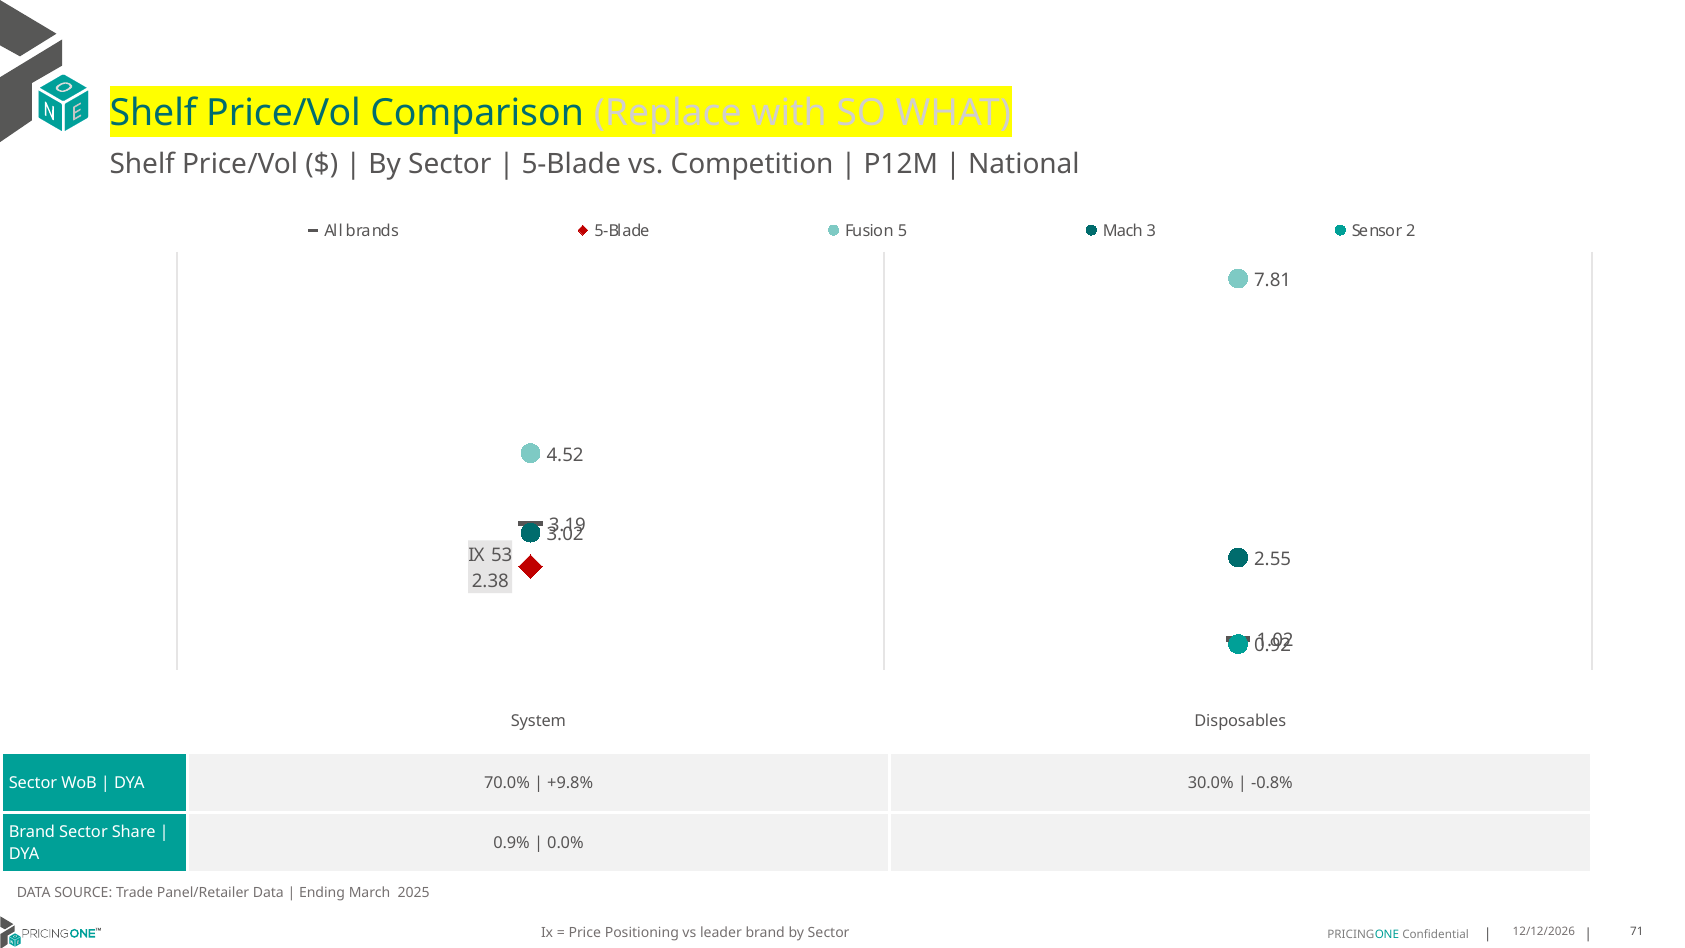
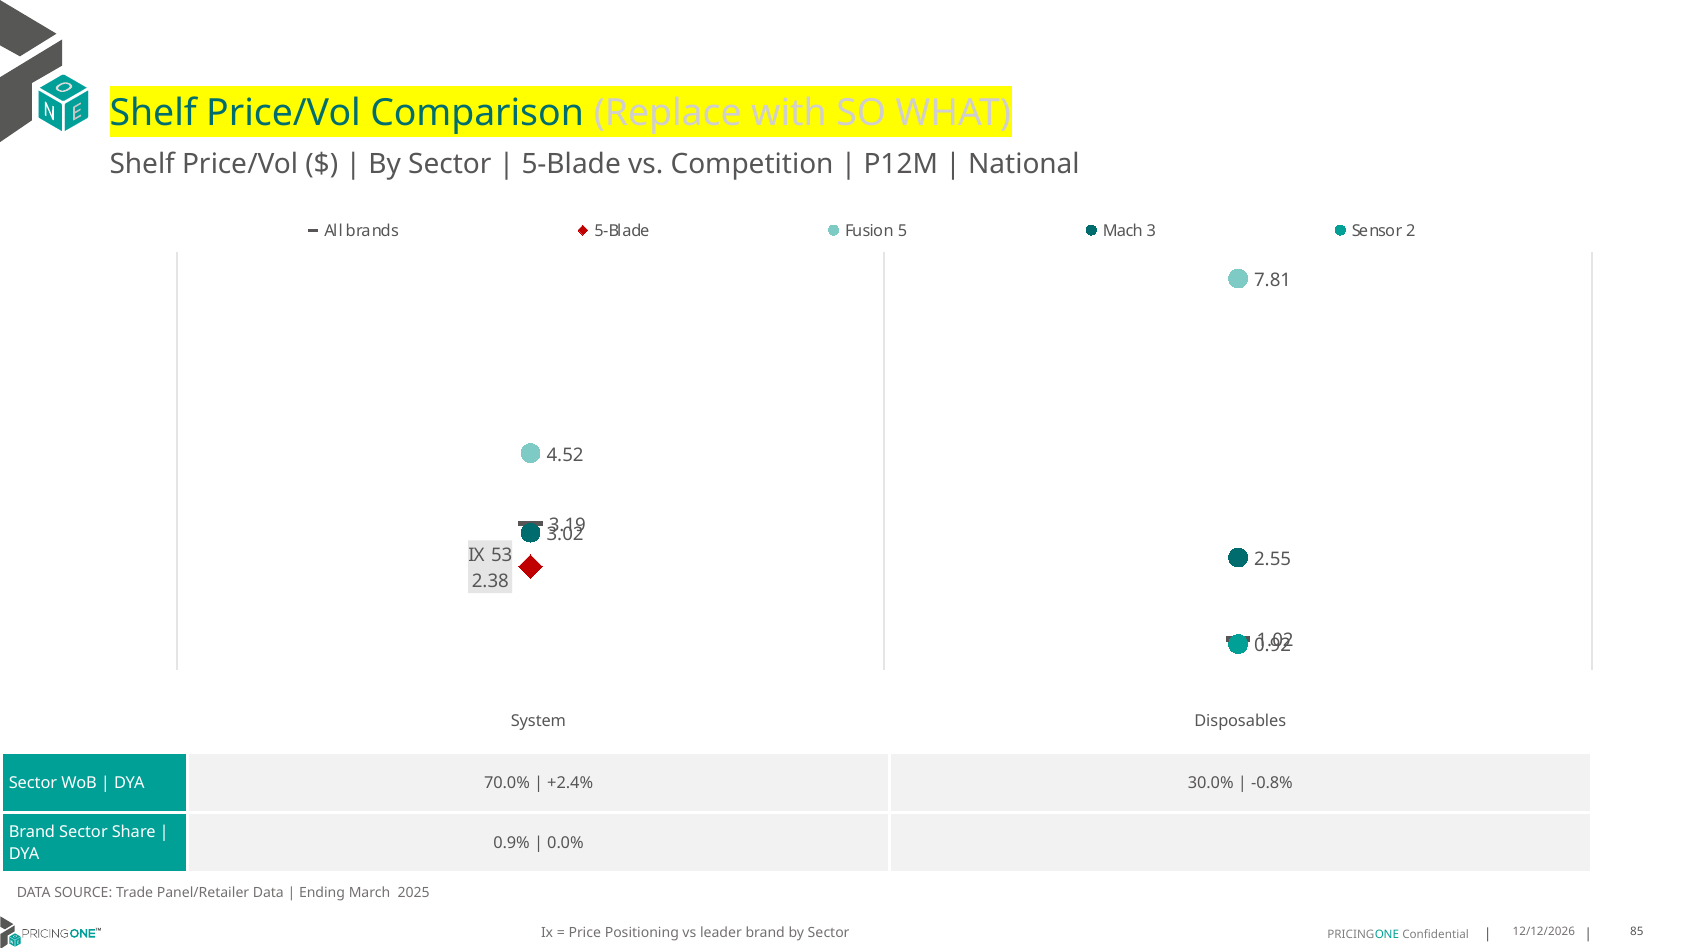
+9.8%: +9.8% -> +2.4% (570, 783)
71: 71 -> 85 (1637, 932)
